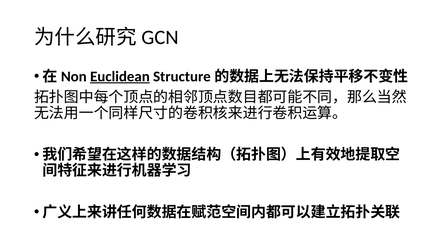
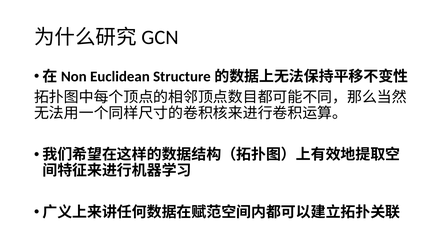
Euclidean underline: present -> none (120, 77)
